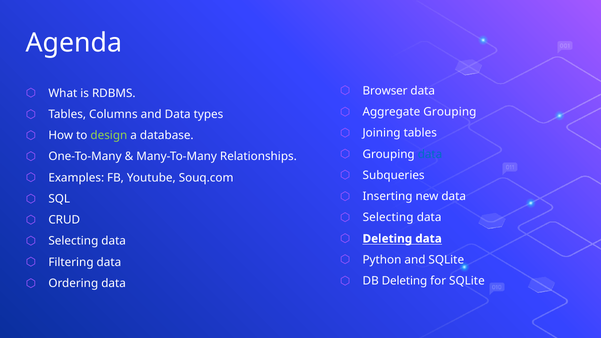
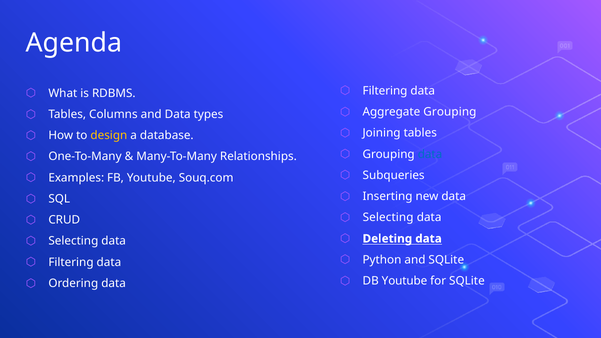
Browser: Browser -> Filtering (385, 91)
design colour: light green -> yellow (109, 135)
DB Deleting: Deleting -> Youtube (404, 281)
